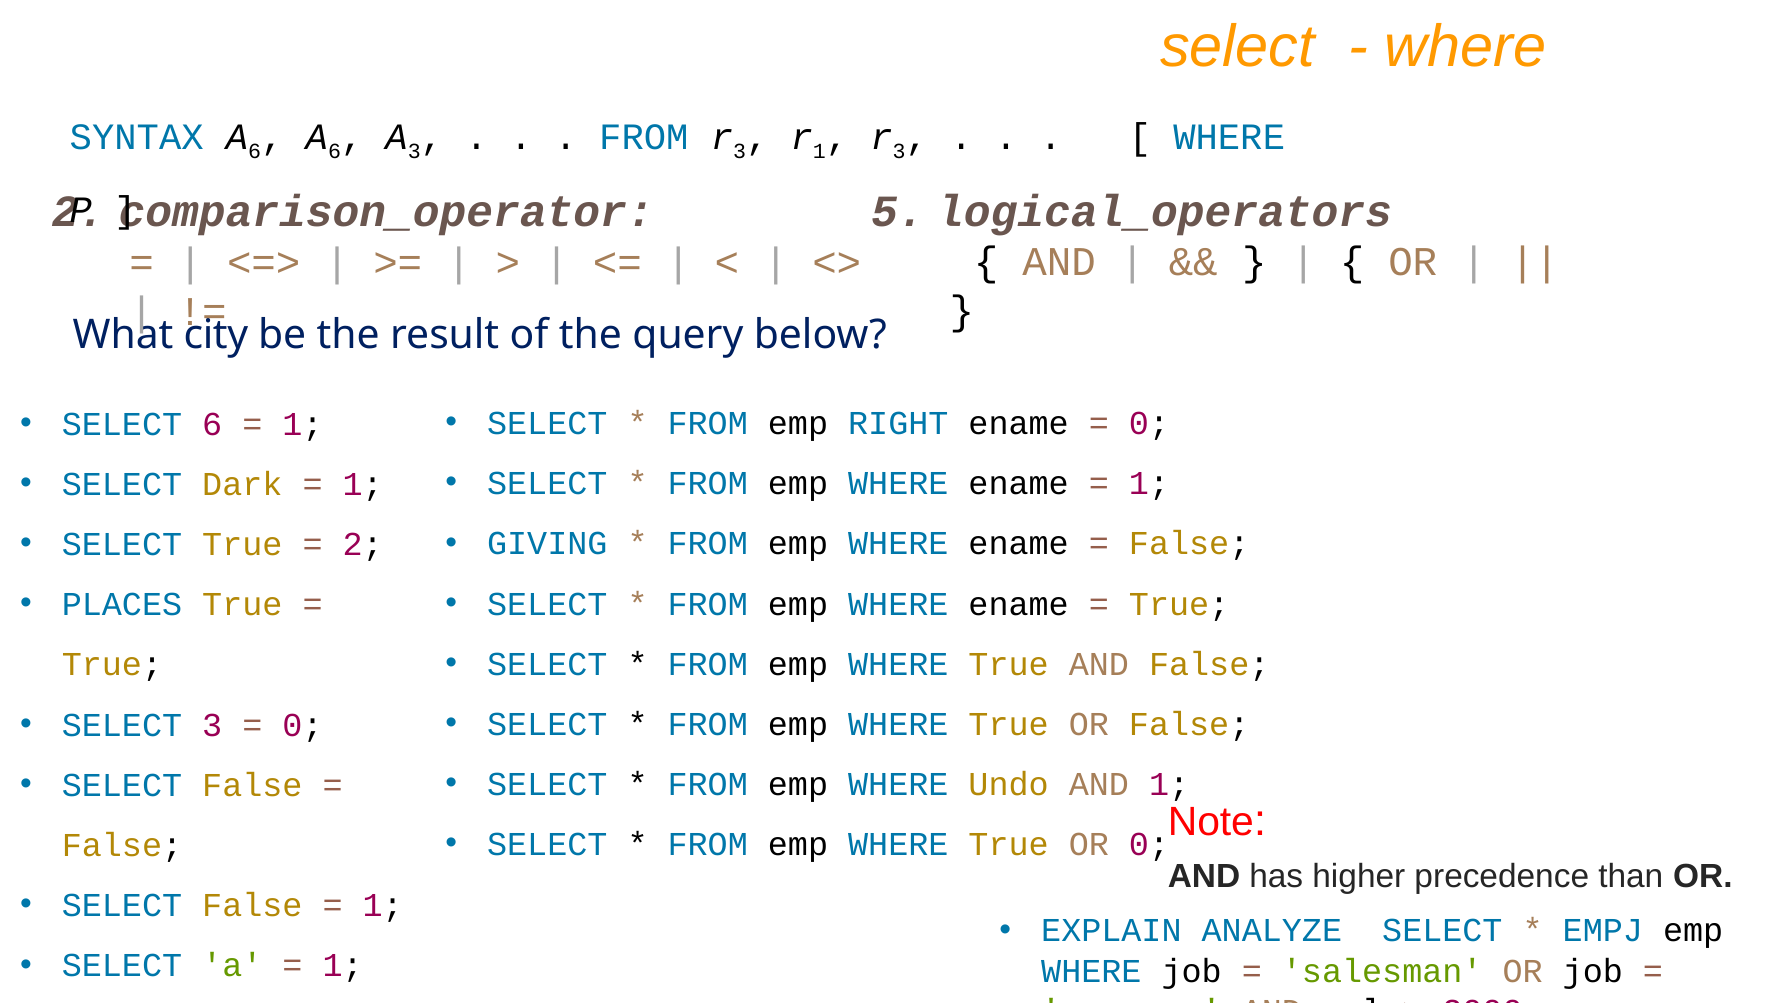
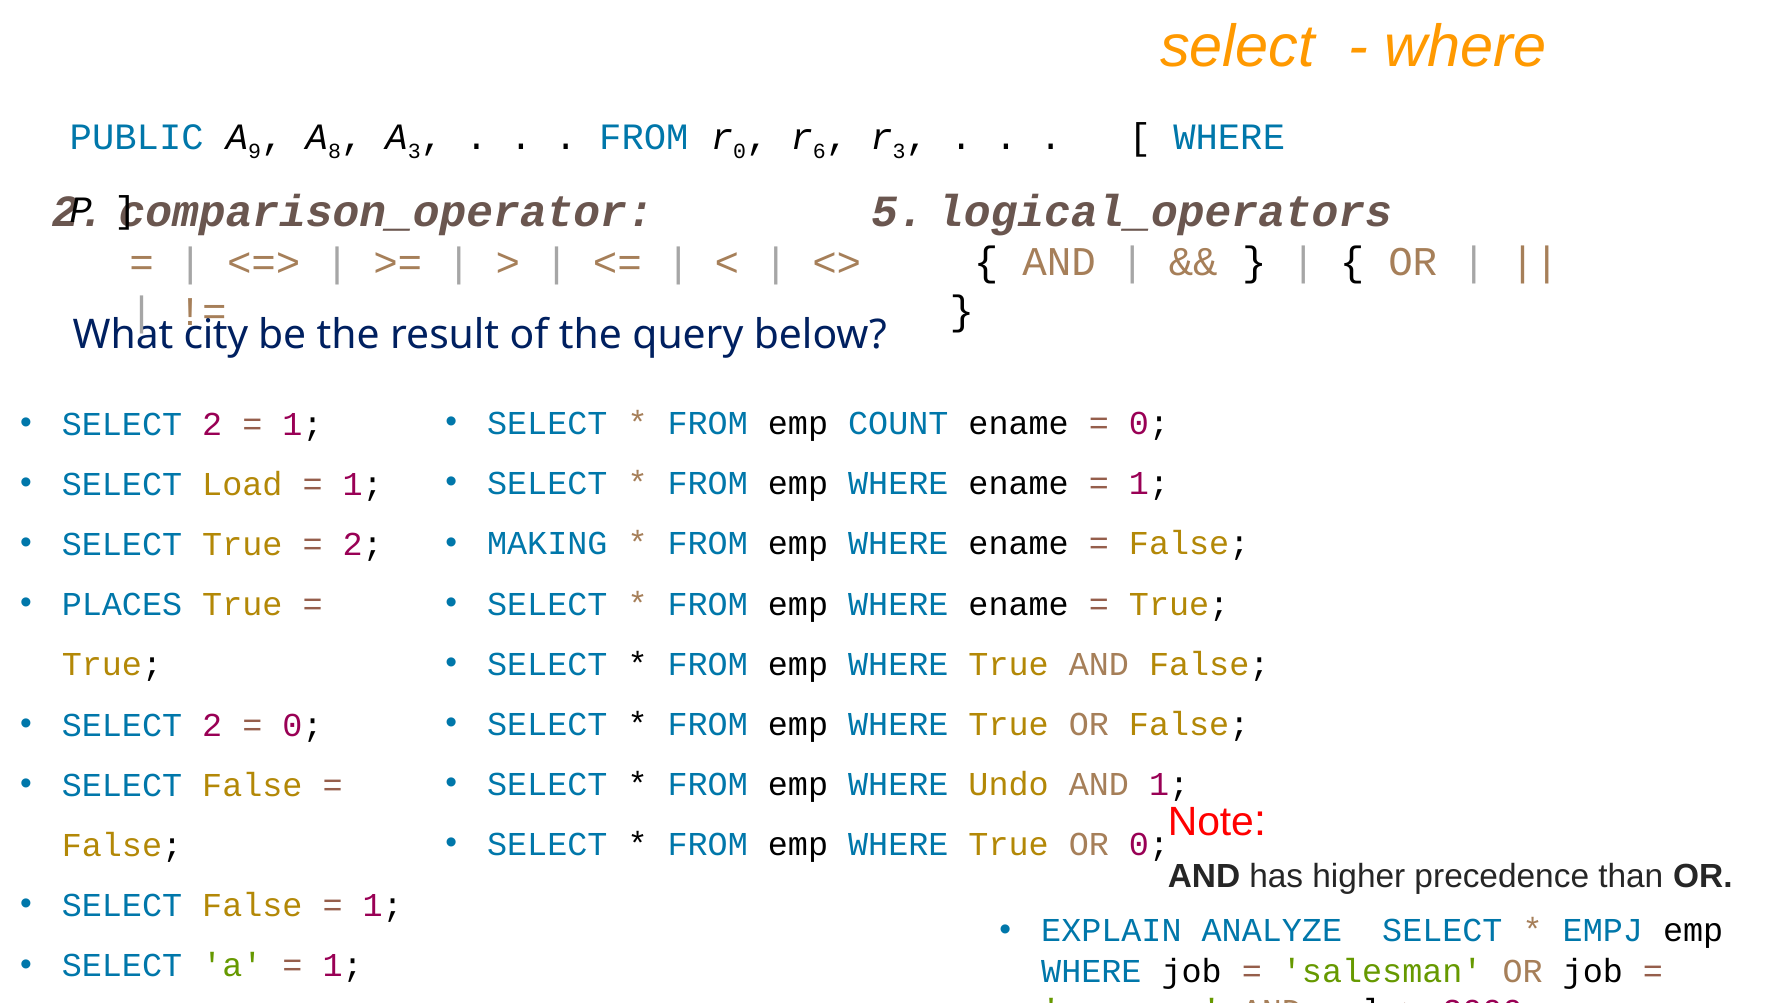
SYNTAX: SYNTAX -> PUBLIC (137, 137)
6: 6 -> 9 (255, 151)
6: 6 -> 8 (334, 151)
3: 3 -> 0 (740, 151)
1: 1 -> 6 (819, 151)
RIGHT: RIGHT -> COUNT (898, 423)
6: 6 -> 2 (212, 424)
Dark: Dark -> Load (242, 484)
GIVING: GIVING -> MAKING (547, 544)
3: 3 -> 2 (212, 725)
